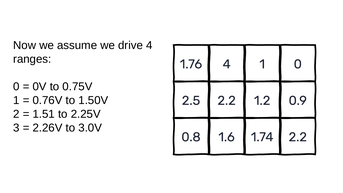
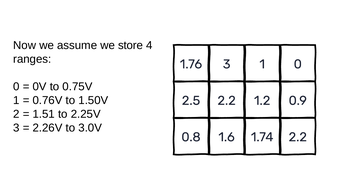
drive: drive -> store (131, 45)
1.76 4: 4 -> 3 (227, 64)
